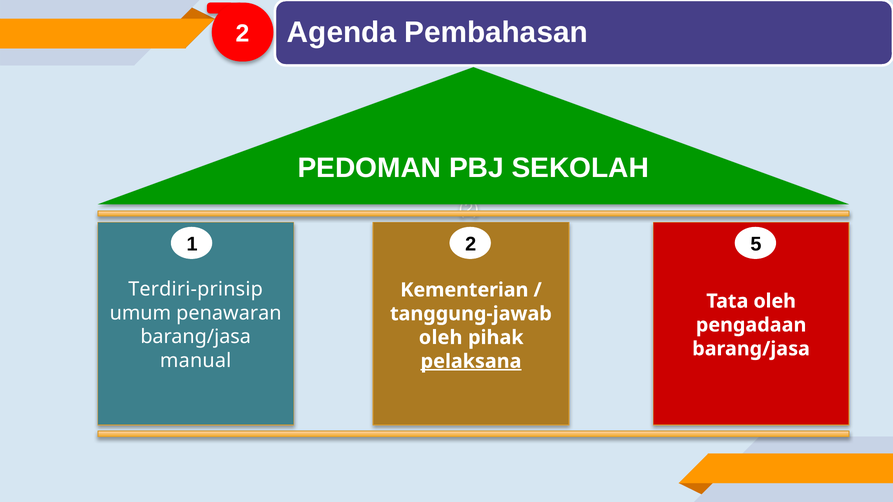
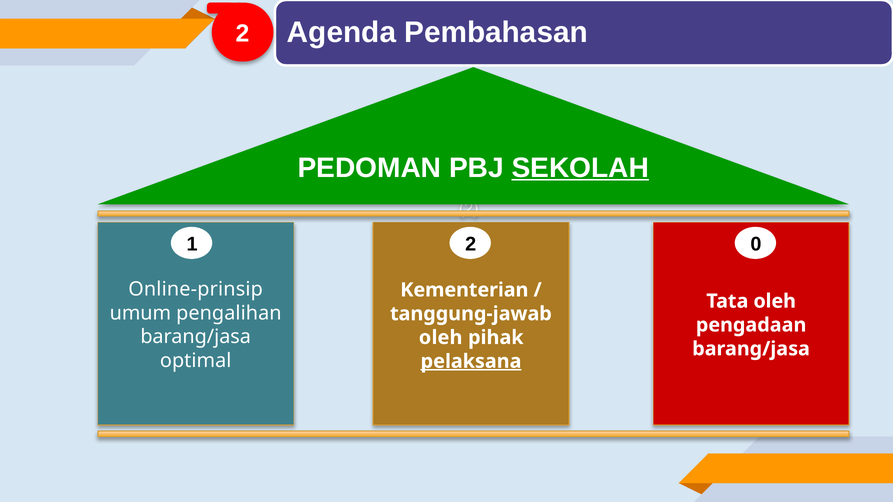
SEKOLAH underline: none -> present (580, 168)
5: 5 -> 0 (756, 244)
Terdiri-prinsip: Terdiri-prinsip -> Online-prinsip (196, 289)
penawaran: penawaran -> pengalihan (229, 313)
manual: manual -> optimal (196, 361)
